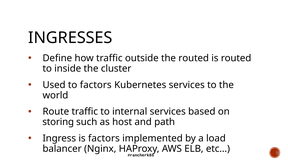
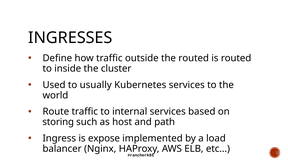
to factors: factors -> usually (96, 85)
is factors: factors -> expose (104, 138)
